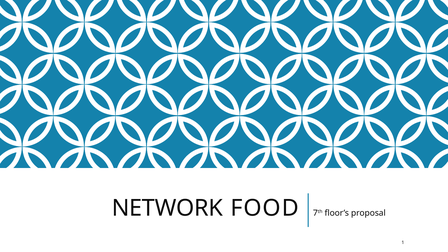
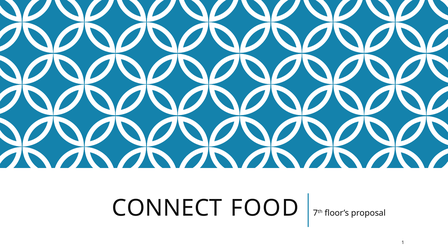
NETWORK: NETWORK -> CONNECT (167, 208)
